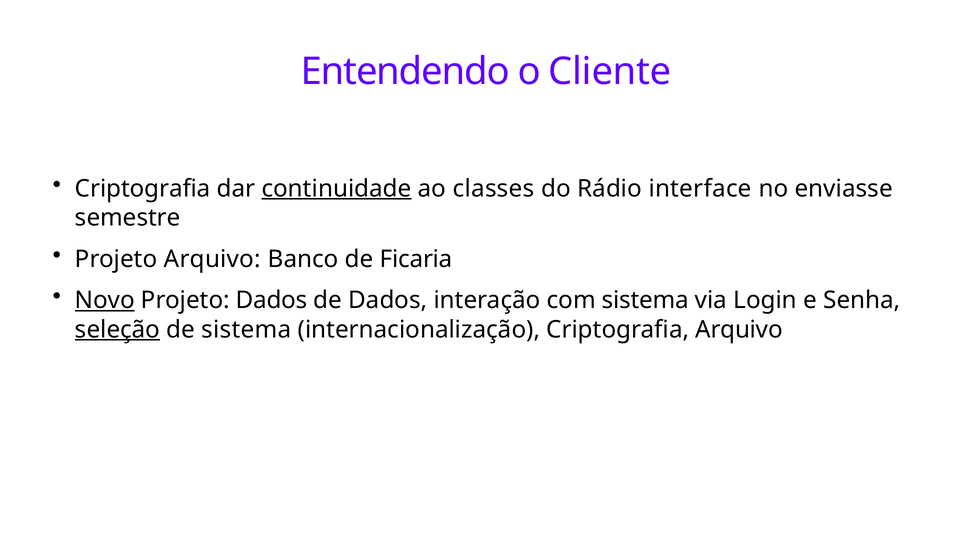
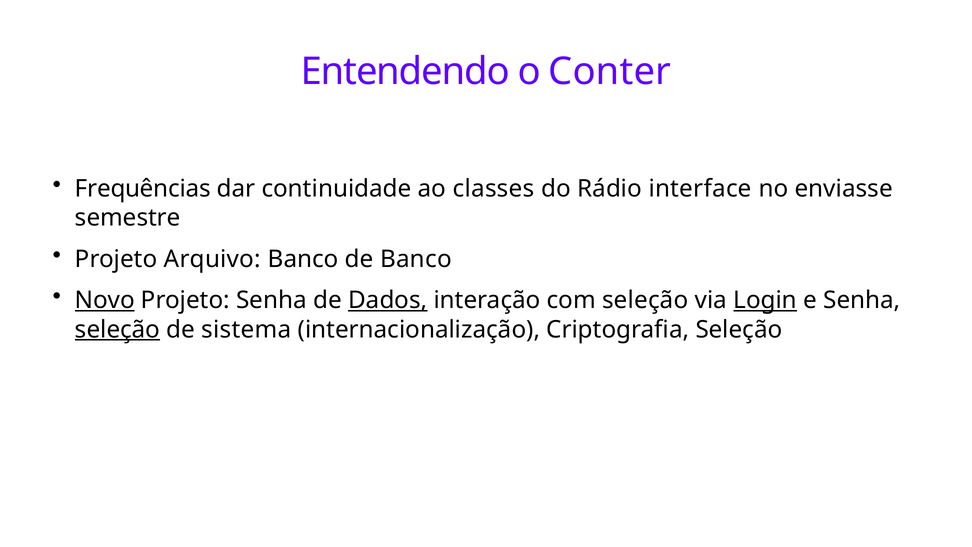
Cliente: Cliente -> Conter (610, 72)
Criptografia: Criptografia -> Frequências (143, 188)
continuidade underline: present -> none (337, 188)
de Ficaria: Ficaria -> Banco (416, 259)
Projeto Dados: Dados -> Senha (271, 300)
Dados underline: none -> present (388, 300)
com sistema: sistema -> seleção (645, 300)
Login underline: none -> present (765, 300)
Criptografia Arquivo: Arquivo -> Seleção (739, 329)
